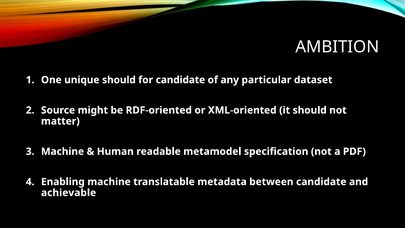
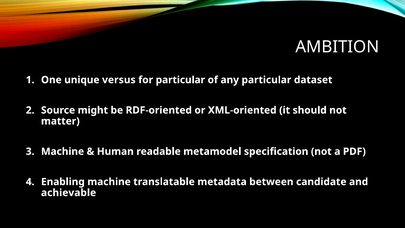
unique should: should -> versus (119, 80)
for candidate: candidate -> particular (180, 80)
